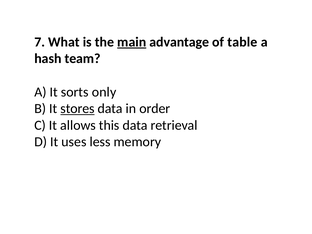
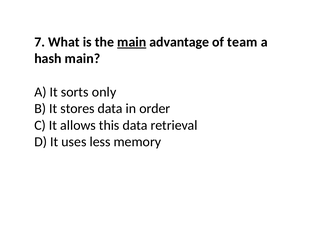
table: table -> team (242, 42)
hash team: team -> main (83, 59)
stores underline: present -> none (77, 109)
